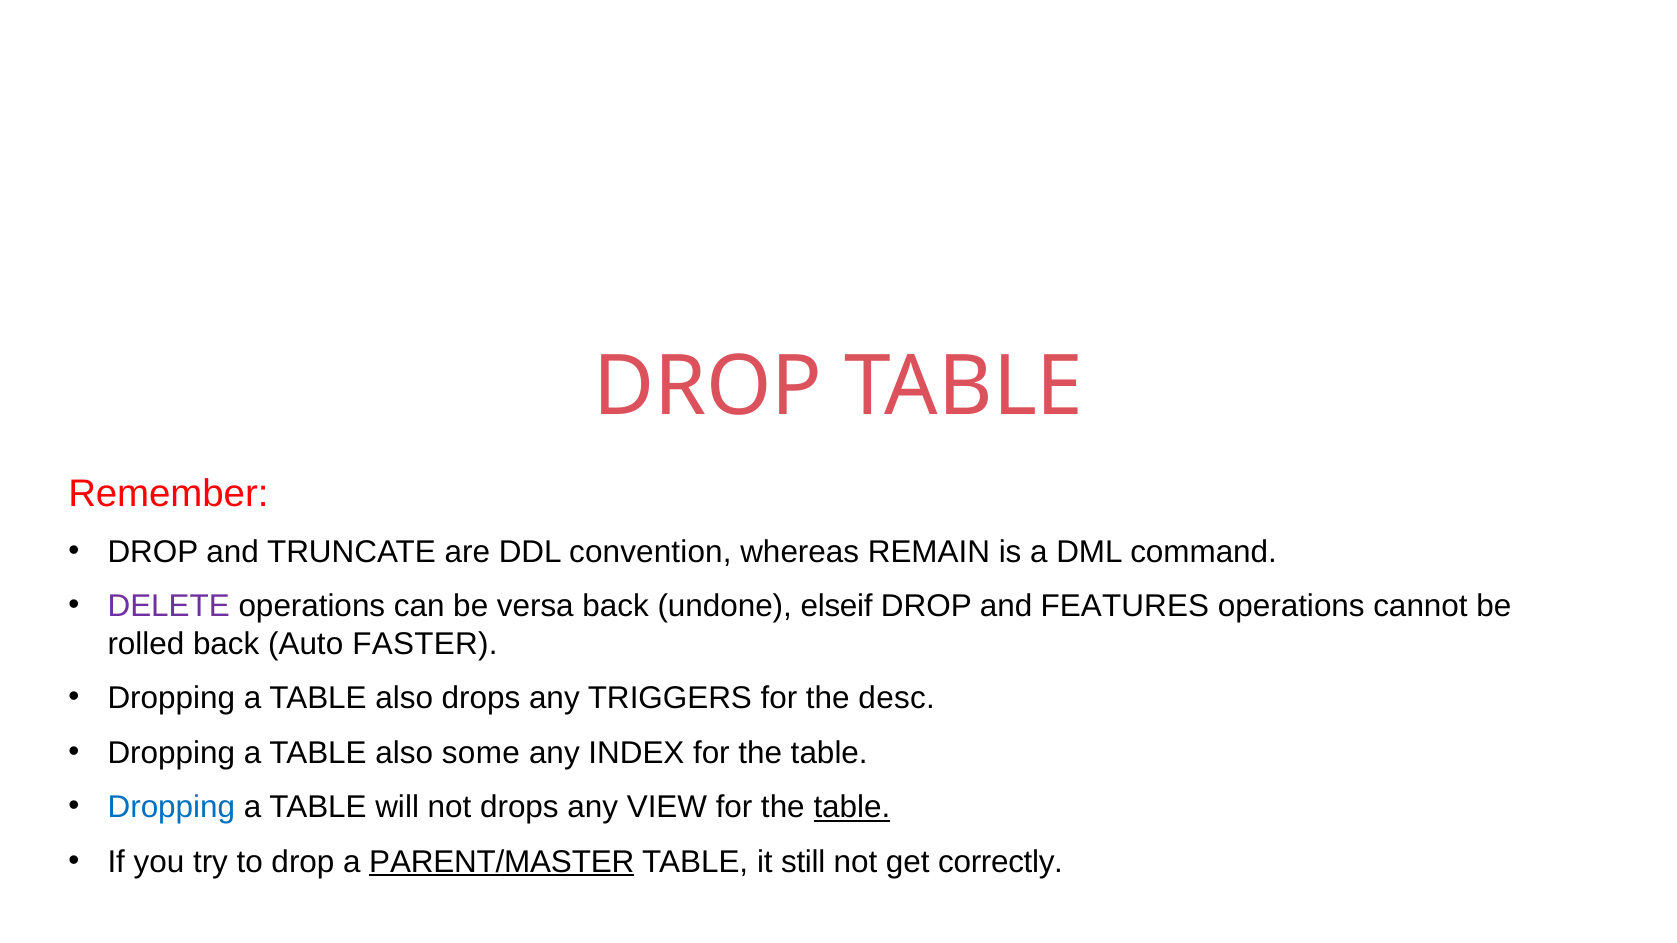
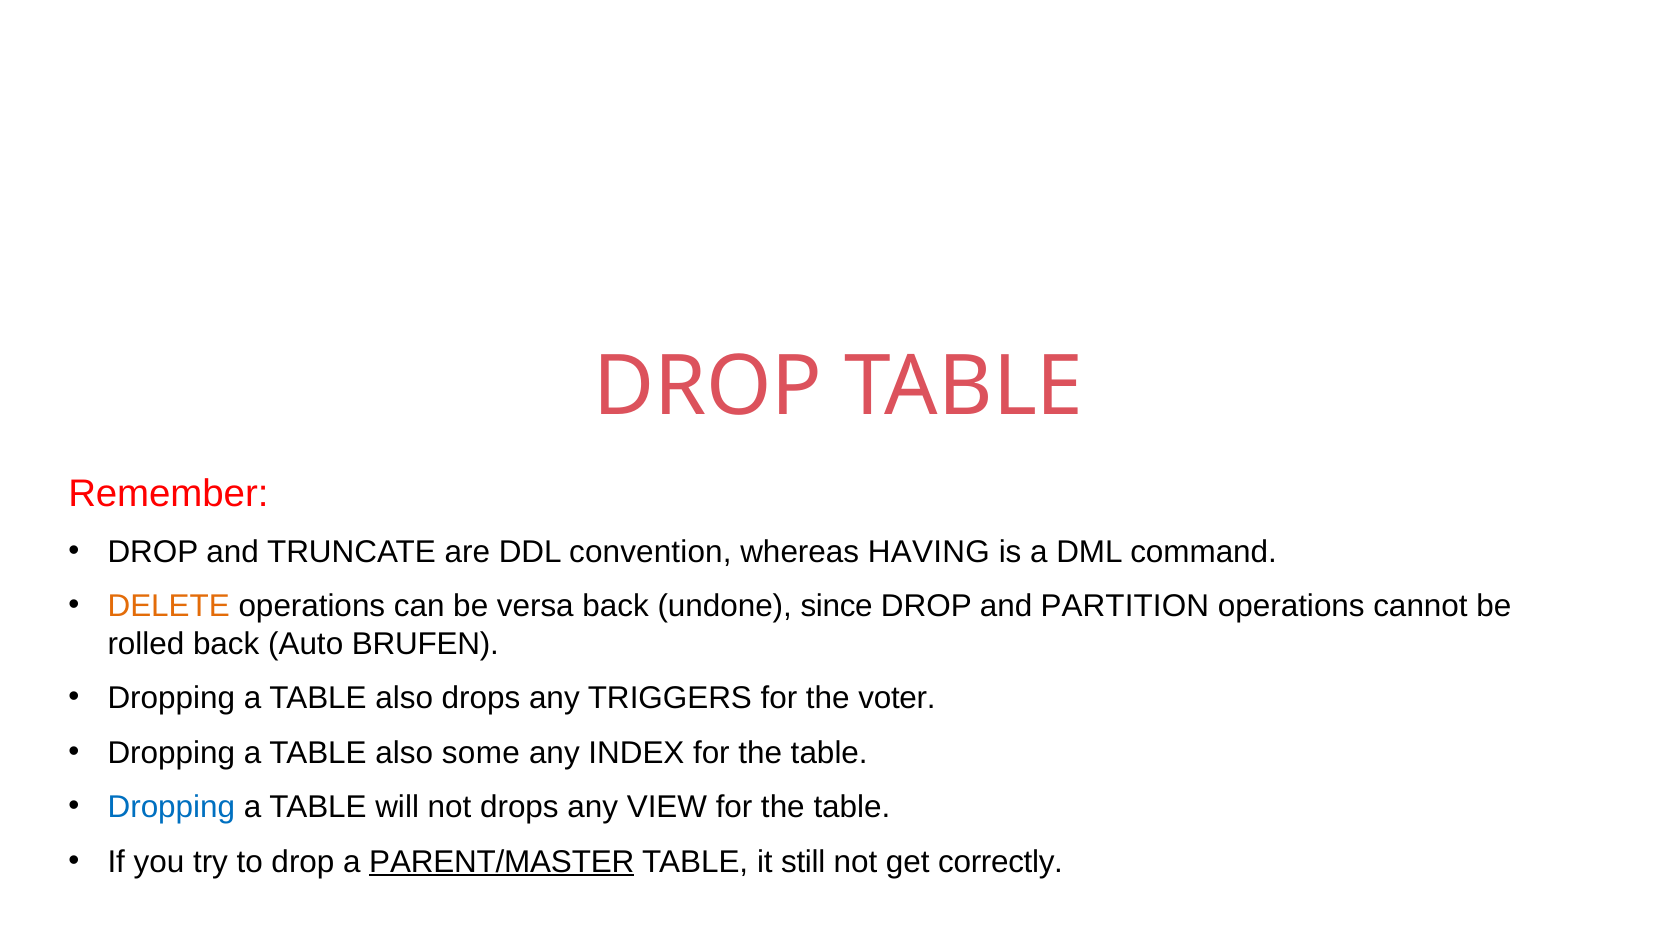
REMAIN: REMAIN -> HAVING (929, 552)
DELETE colour: purple -> orange (169, 606)
elseif: elseif -> since (837, 606)
FEATURES: FEATURES -> PARTITION (1125, 606)
FASTER: FASTER -> BRUFEN (425, 644)
desc: desc -> voter (897, 699)
table underline: present -> none (852, 807)
